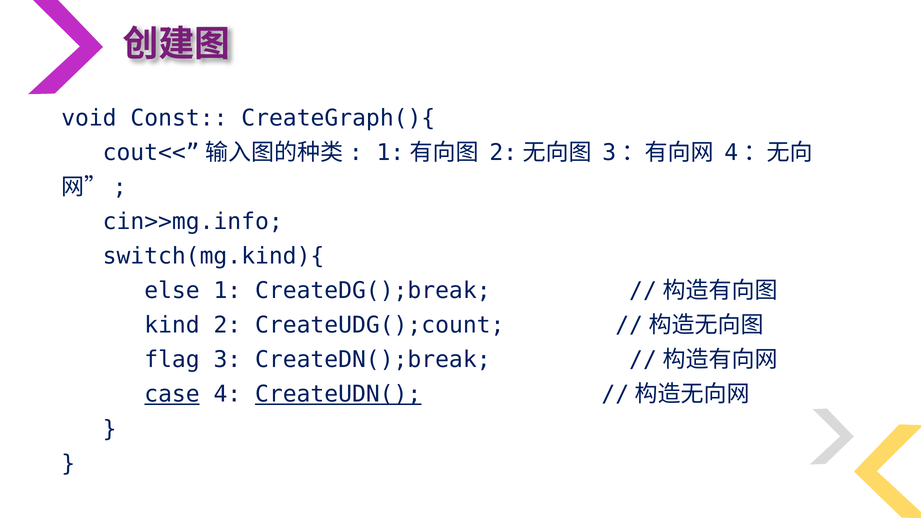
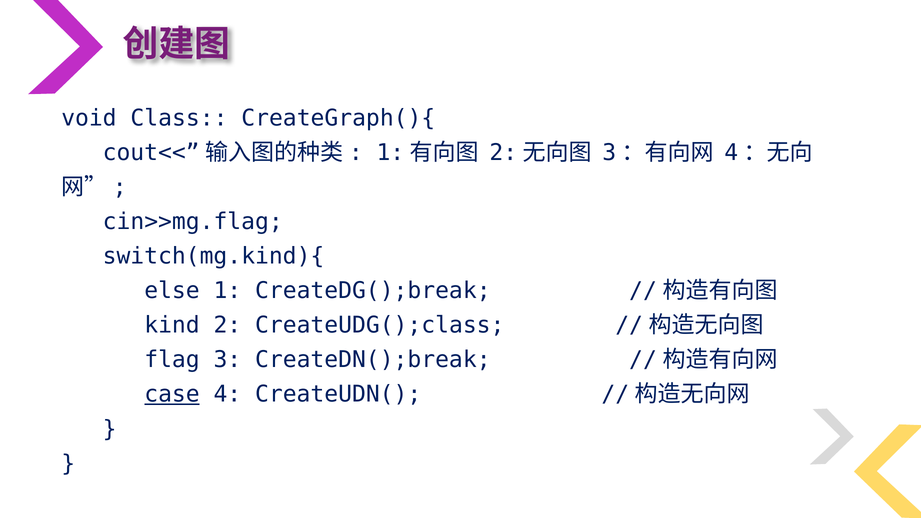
Const: Const -> Class (179, 118)
cin>>mg.info: cin>>mg.info -> cin>>mg.flag (193, 222)
CreateUDG();count: CreateUDG();count -> CreateUDG();class (380, 325)
CreateUDN( underline: present -> none (338, 394)
